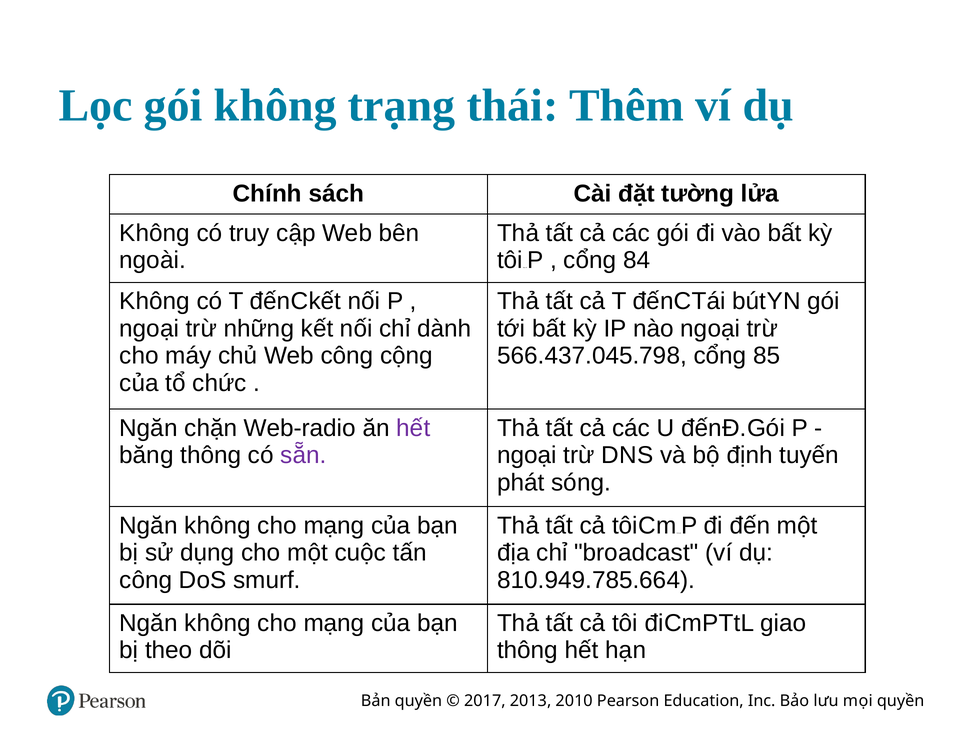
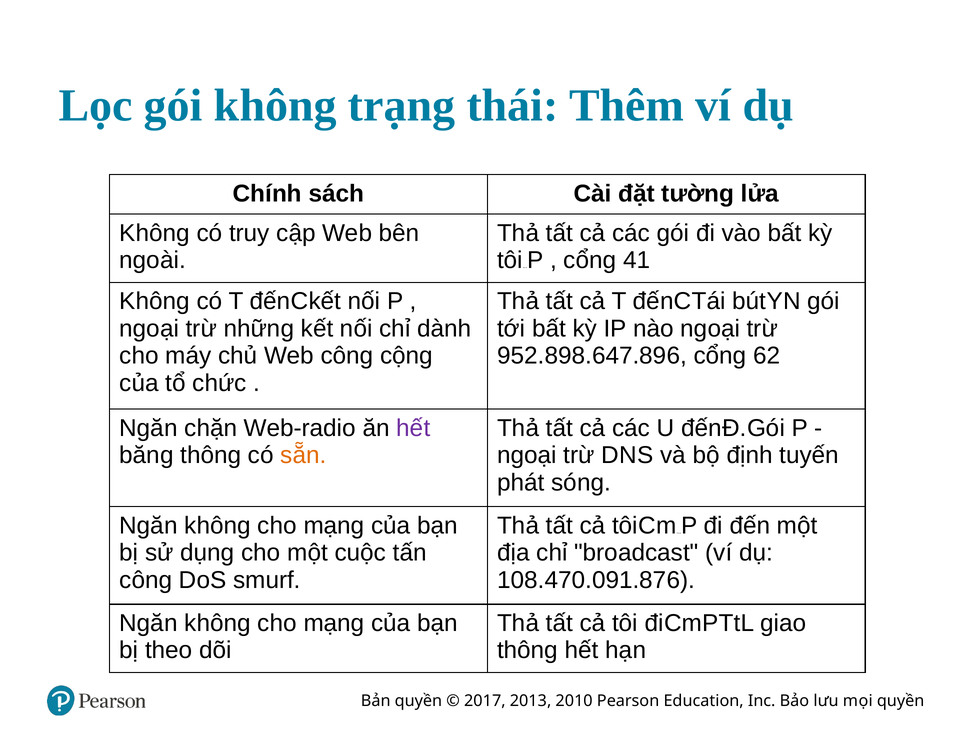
84: 84 -> 41 (637, 260)
566.437.045.798: 566.437.045.798 -> 952.898.647.896 (592, 356)
85: 85 -> 62 (767, 356)
sẵn colour: purple -> orange (303, 456)
810.949.785.664: 810.949.785.664 -> 108.470.091.876 (596, 580)
